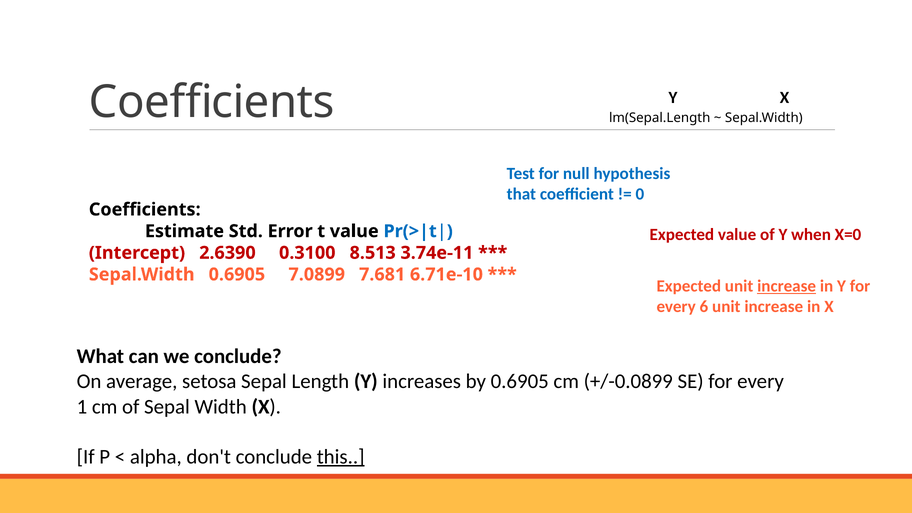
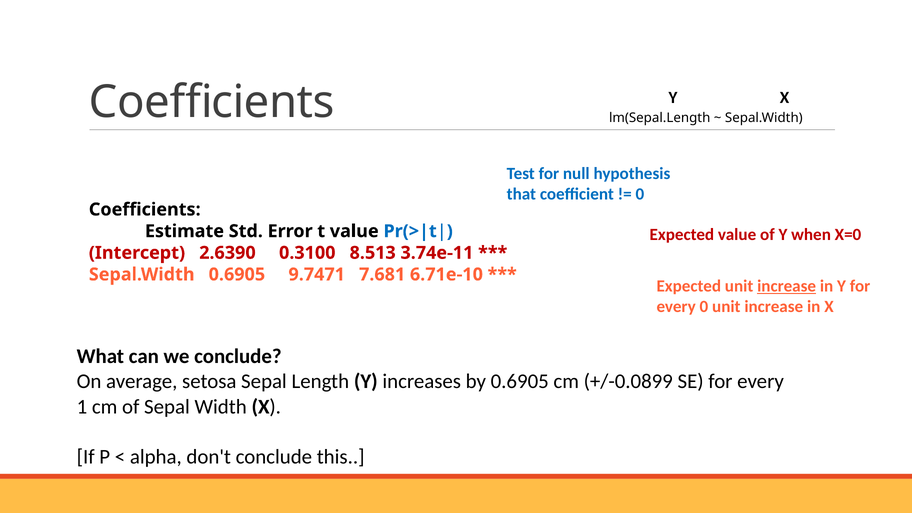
7.0899: 7.0899 -> 9.7471 (317, 274)
every 6: 6 -> 0 (704, 307)
this underline: present -> none (341, 457)
